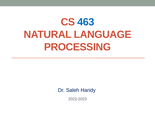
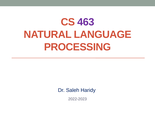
463 colour: blue -> purple (86, 22)
